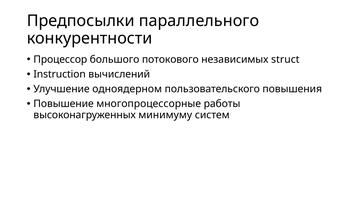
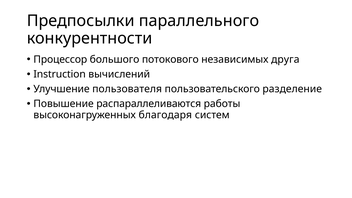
struct: struct -> друга (285, 60)
одноядерном: одноядерном -> пользователя (127, 89)
повышения: повышения -> разделение (292, 89)
многопроцессорные: многопроцессорные -> распараллеливаются (149, 104)
минимуму: минимуму -> благодаря (165, 115)
